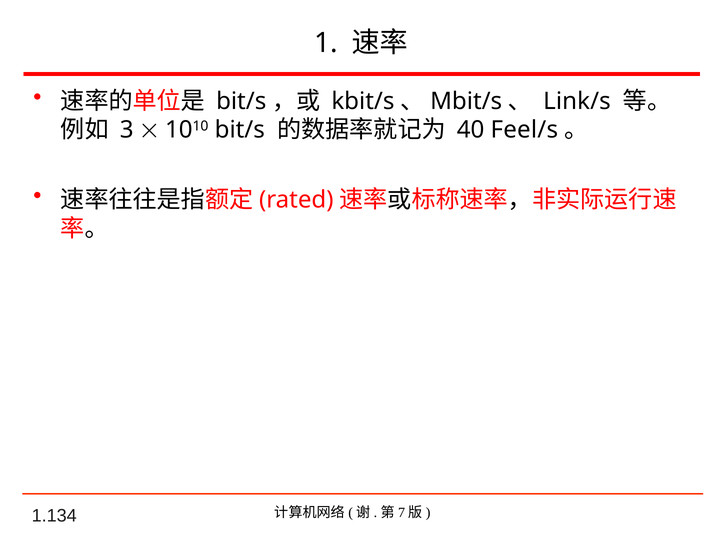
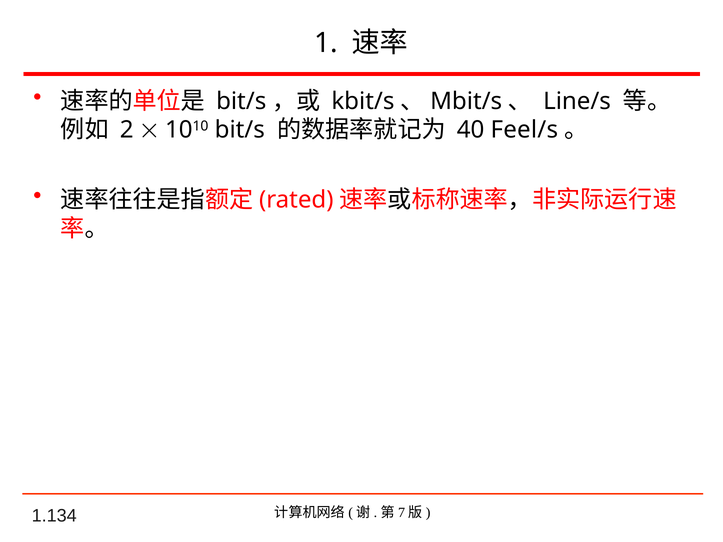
Link/s: Link/s -> Line/s (577, 101)
3: 3 -> 2 (127, 130)
